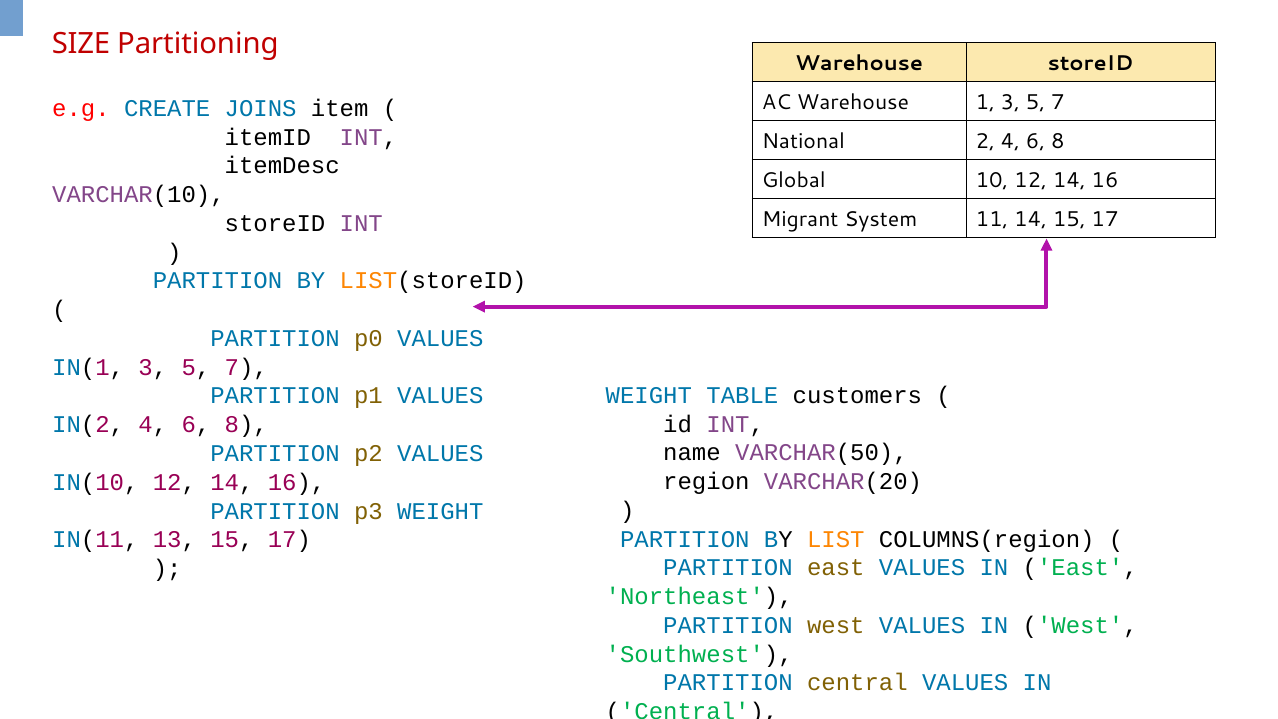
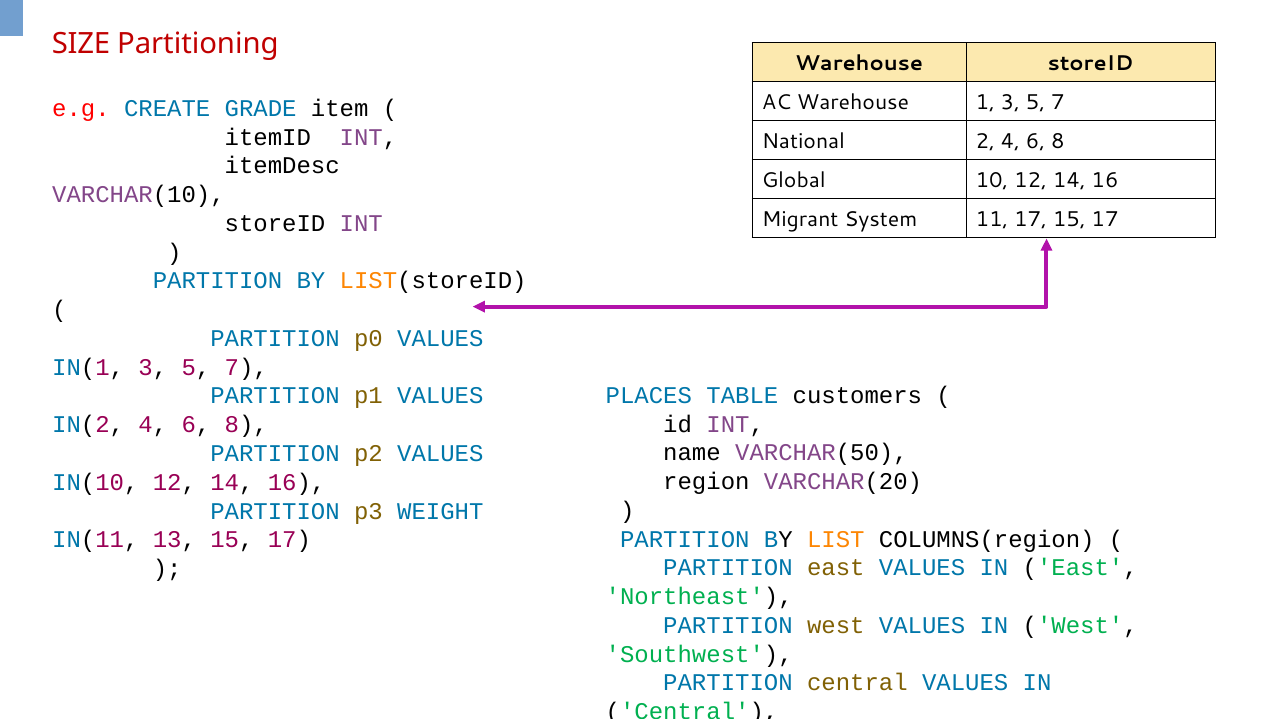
JOINS: JOINS -> GRADE (261, 108)
11 14: 14 -> 17 (1031, 219)
WEIGHT: WEIGHT -> PLACES (649, 395)
